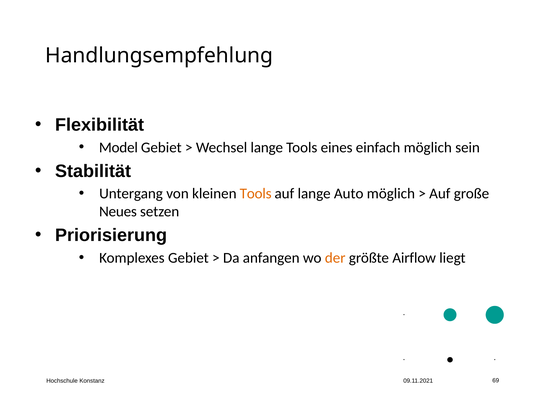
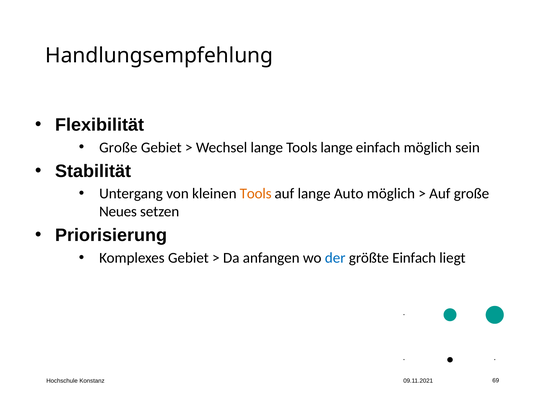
Model: Model -> Große (118, 147)
Tools eines: eines -> lange (337, 147)
der colour: orange -> blue (335, 258)
größte Airflow: Airflow -> Einfach (414, 258)
